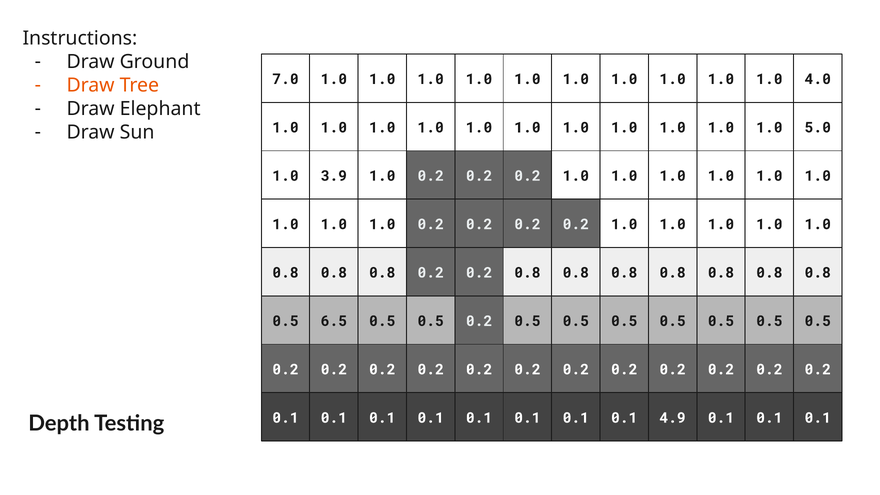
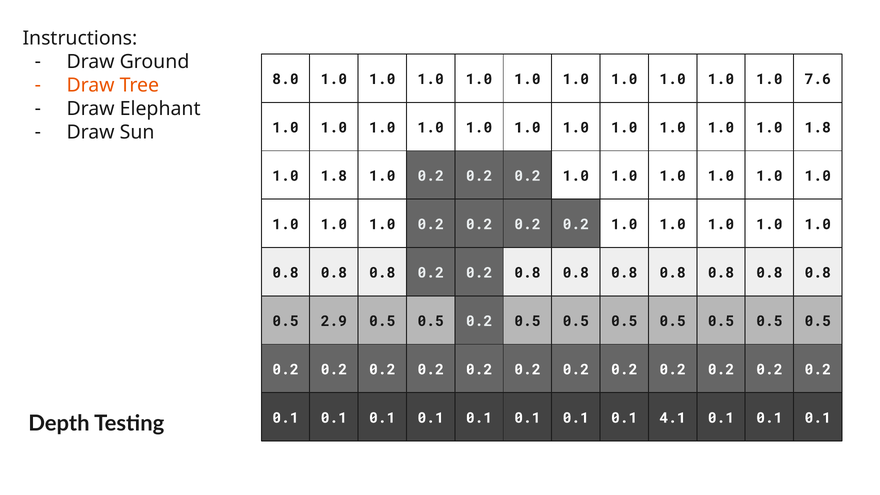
7.0: 7.0 -> 8.0 (286, 79)
4.0: 4.0 -> 7.6 (818, 79)
5.0: 5.0 -> 1.8 (818, 128)
3.9: 3.9 -> 1.8 (334, 176)
6.5: 6.5 -> 2.9 (334, 321)
4.9: 4.9 -> 4.1 (673, 418)
